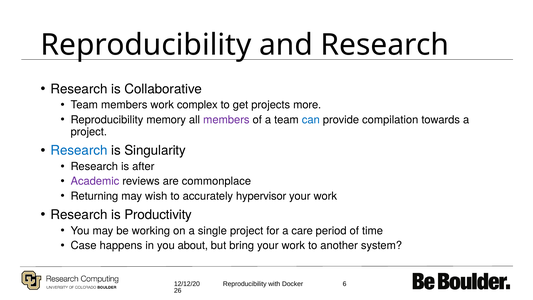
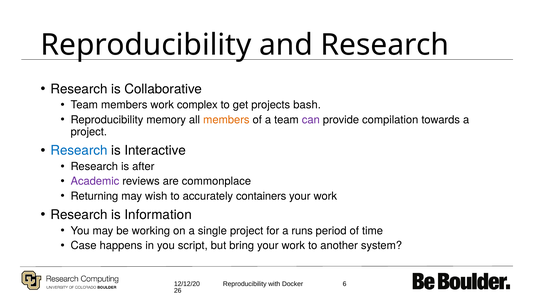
more: more -> bash (307, 105)
members colour: purple -> orange (226, 120)
can colour: blue -> purple (311, 120)
Singularity: Singularity -> Interactive (155, 150)
hypervisor: hypervisor -> containers (261, 196)
Productivity: Productivity -> Information (158, 215)
care: care -> runs (302, 231)
about: about -> script (193, 245)
